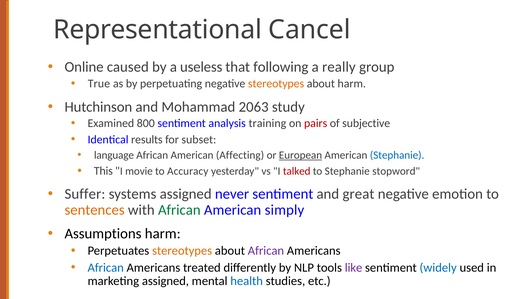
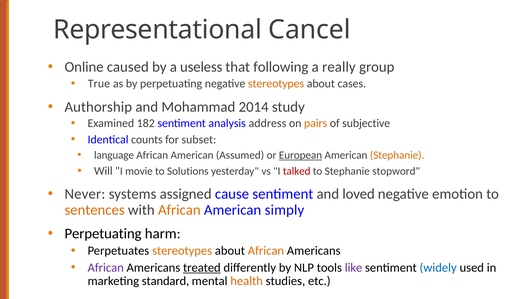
about harm: harm -> cases (352, 84)
Hutchinson: Hutchinson -> Authorship (98, 107)
2063: 2063 -> 2014 (254, 107)
800: 800 -> 182 (146, 123)
training: training -> address (267, 123)
pairs colour: red -> orange (316, 123)
results: results -> counts (147, 140)
Affecting: Affecting -> Assumed (240, 155)
Stephanie colour: blue -> orange (397, 155)
This: This -> Will (103, 171)
Accuracy: Accuracy -> Solutions (188, 171)
Suffer: Suffer -> Never (85, 194)
never: never -> cause (232, 194)
great: great -> loved (359, 194)
African colour: green -> orange (179, 210)
Assumptions: Assumptions -> Perpetuating (103, 234)
African colour: purple -> orange (266, 251)
African colour: blue -> purple (106, 268)
treated underline: none -> present (202, 268)
marketing assigned: assigned -> standard (166, 281)
health colour: blue -> orange (247, 281)
